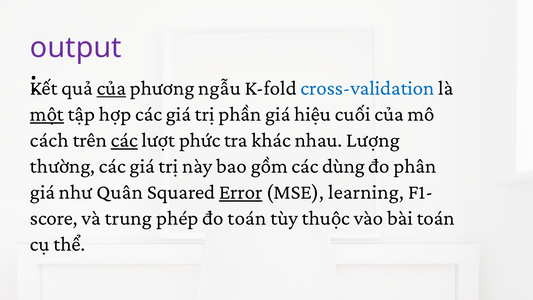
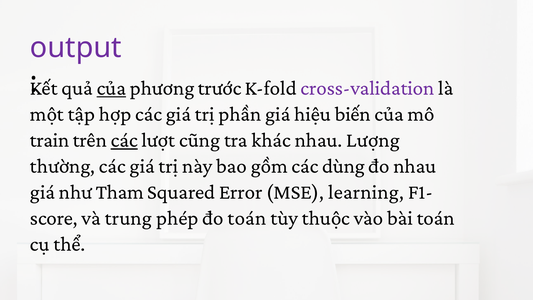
ngẫu: ngẫu -> trước (220, 88)
cross-validation colour: blue -> purple (367, 88)
một underline: present -> none (47, 114)
cuối: cuối -> biến (353, 114)
cách: cách -> train (50, 140)
phức: phức -> cũng (200, 140)
đo phân: phân -> nhau (415, 166)
Quân: Quân -> Tham (120, 192)
Error underline: present -> none (241, 192)
